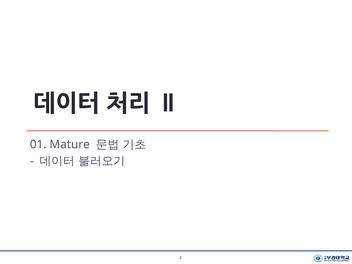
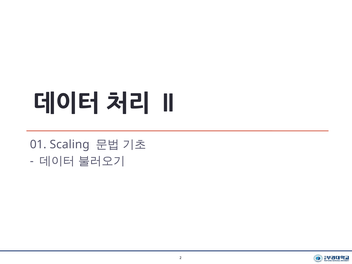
Mature: Mature -> Scaling (70, 145)
